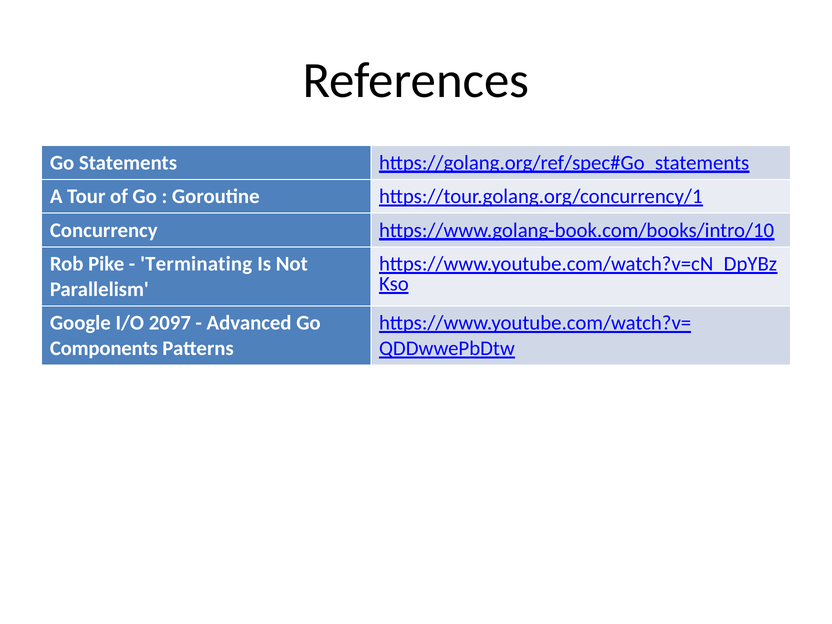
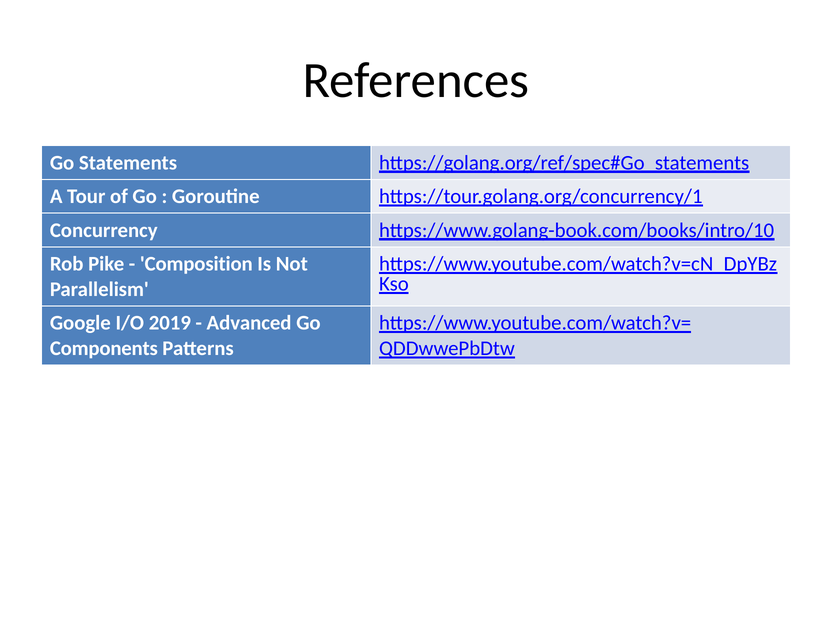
Terminating: Terminating -> Composition (196, 264)
2097: 2097 -> 2019 (170, 323)
